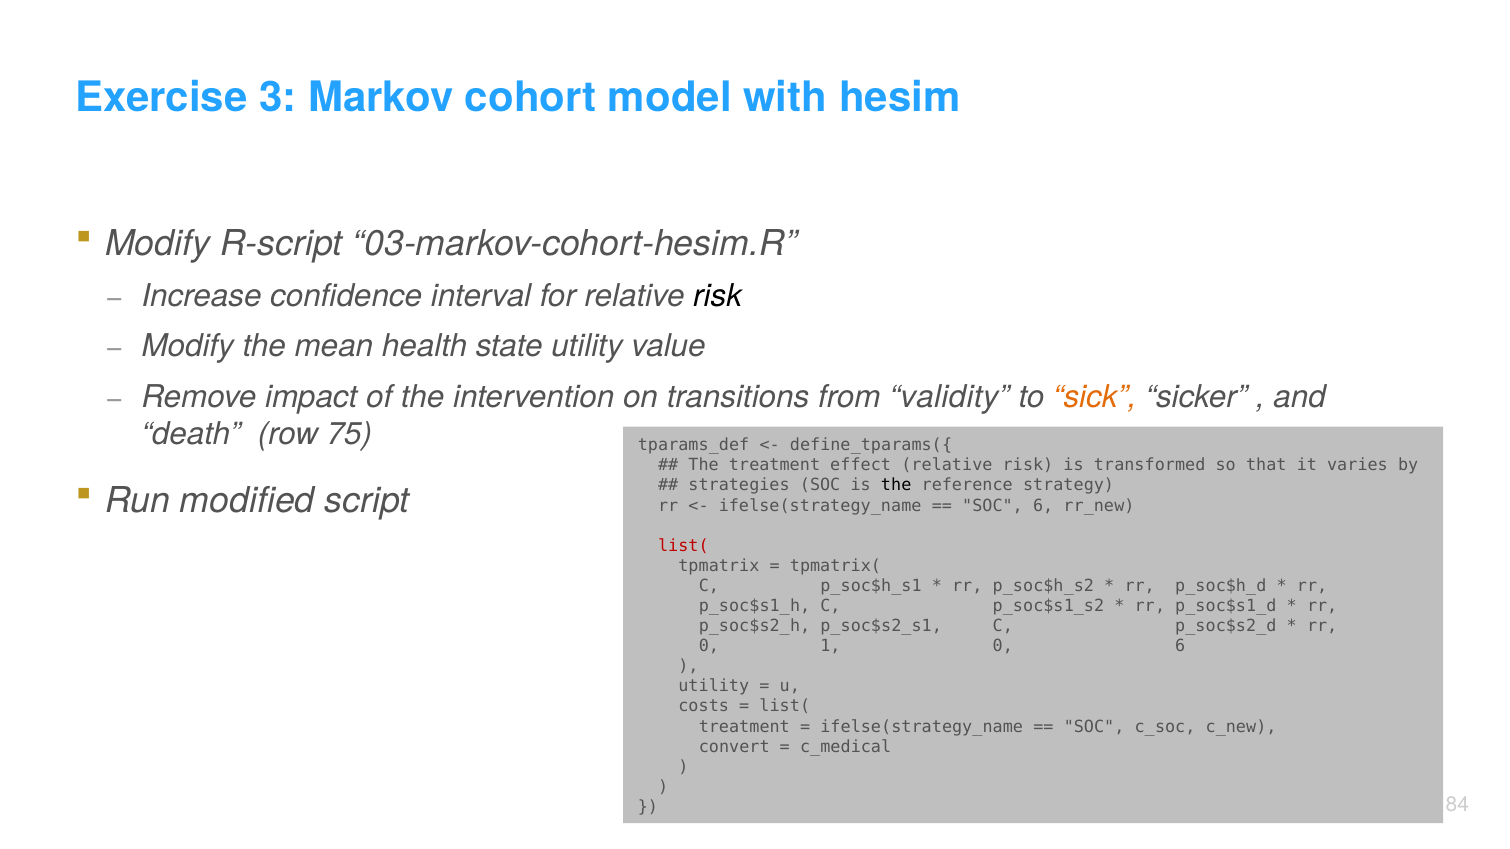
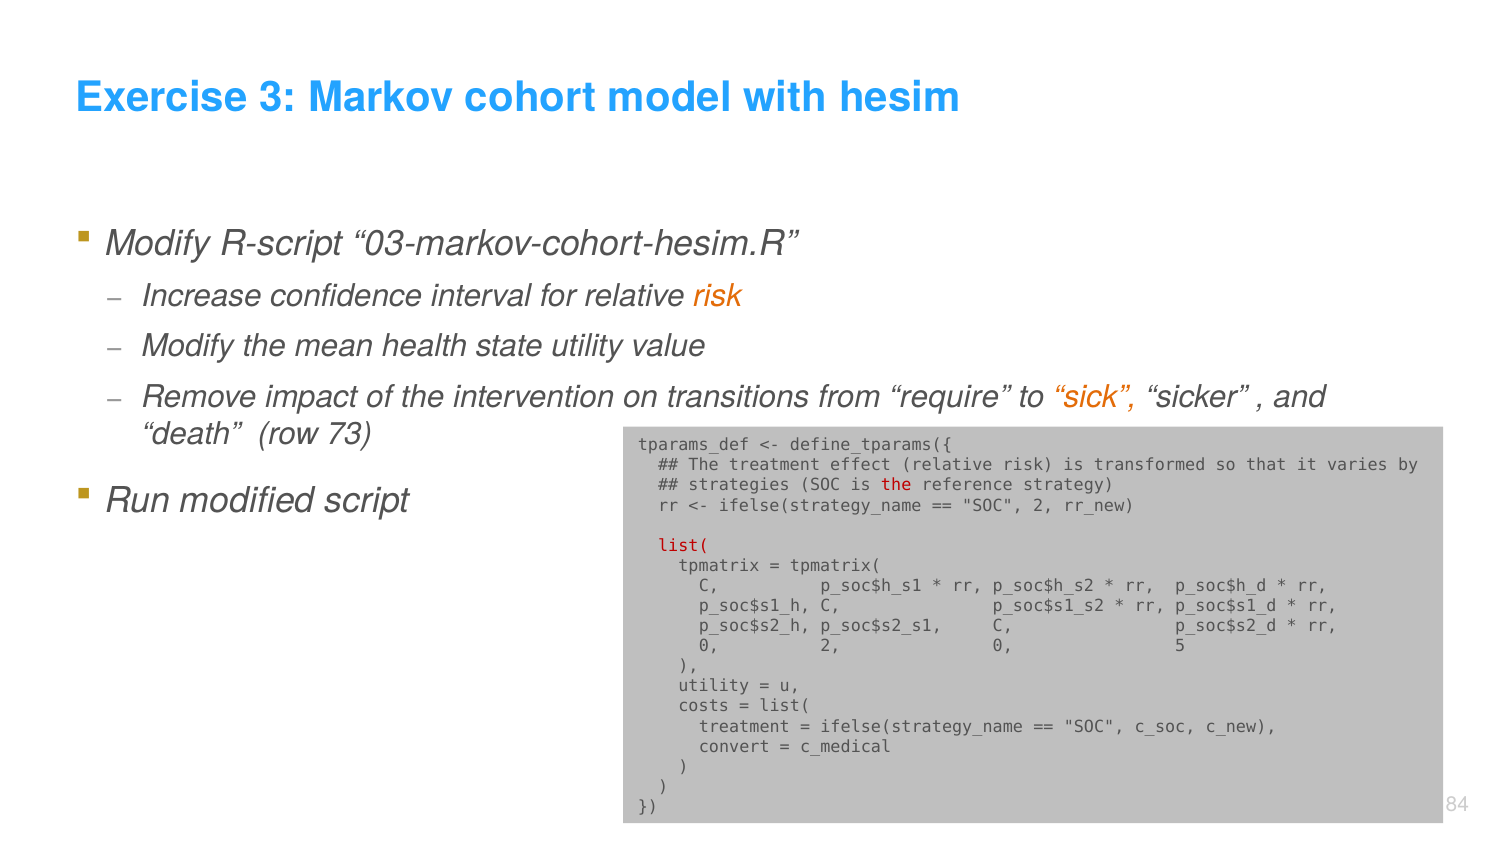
risk colour: black -> orange (718, 296)
validity: validity -> require (950, 397)
75: 75 -> 73 (349, 435)
the colour: black -> red (896, 486)
SOC 6: 6 -> 2 (1043, 506)
0 1: 1 -> 2 (831, 646)
0 6: 6 -> 5 (1180, 646)
